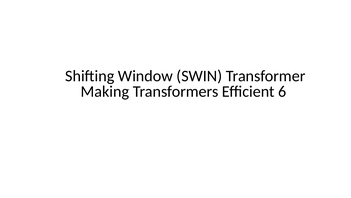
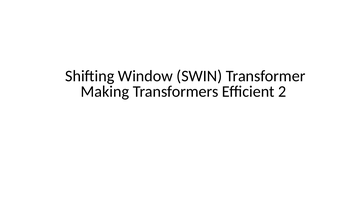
6: 6 -> 2 (282, 91)
